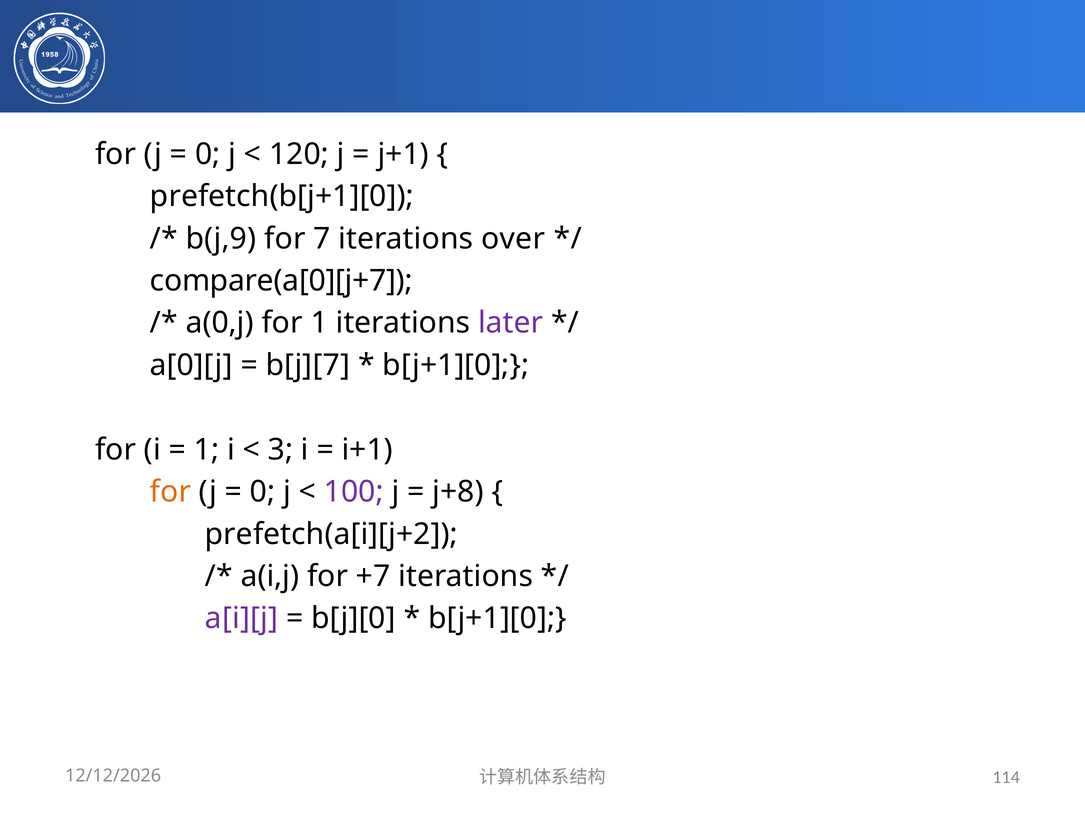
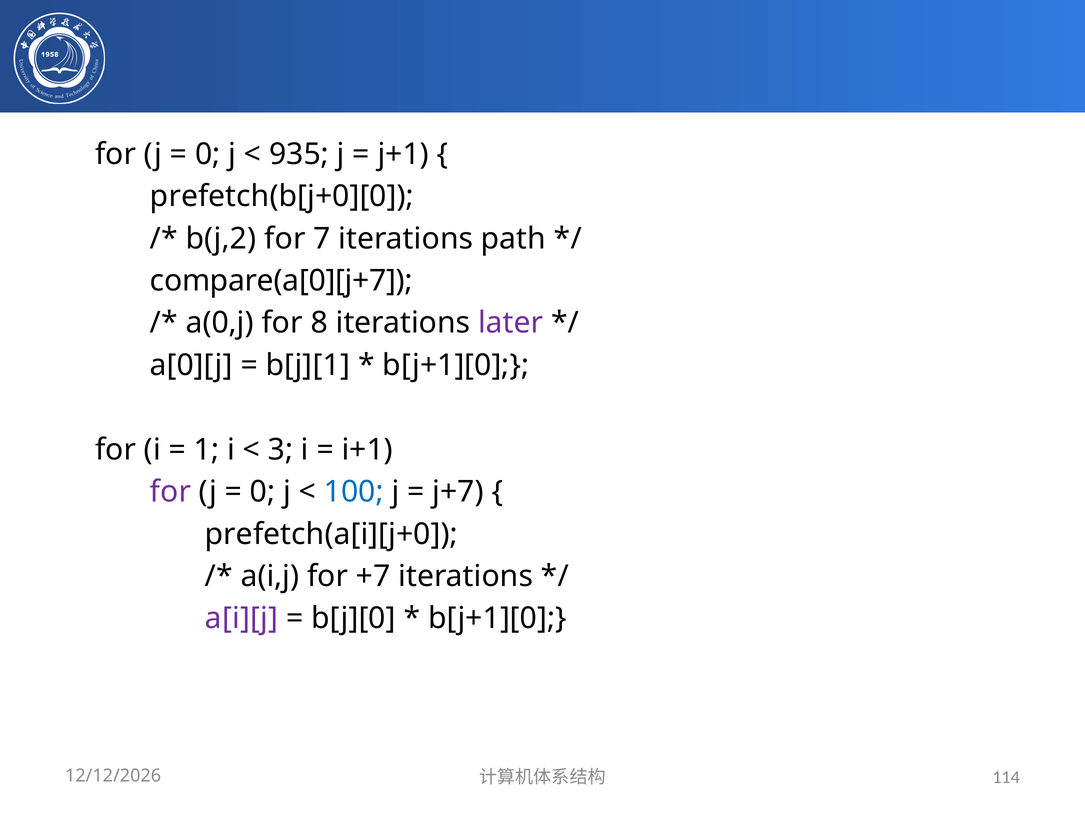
120: 120 -> 935 (299, 154)
prefetch(b[j+1][0: prefetch(b[j+1][0 -> prefetch(b[j+0][0 (282, 196)
b(j,9: b(j,9 -> b(j,2 (221, 238)
over: over -> path (513, 238)
for 1: 1 -> 8 (319, 323)
b[j][7: b[j][7 -> b[j][1 (308, 365)
for colour: orange -> purple (170, 492)
100 colour: purple -> blue (354, 492)
j+8: j+8 -> j+7 (458, 492)
prefetch(a[i][j+2: prefetch(a[i][j+2 -> prefetch(a[i][j+0 (331, 534)
